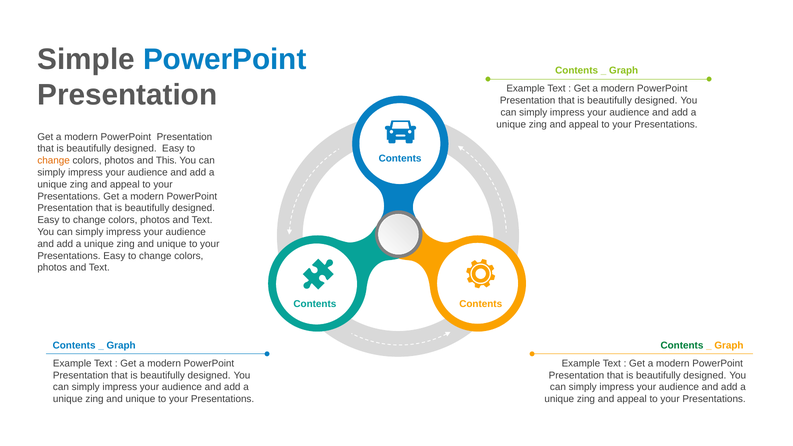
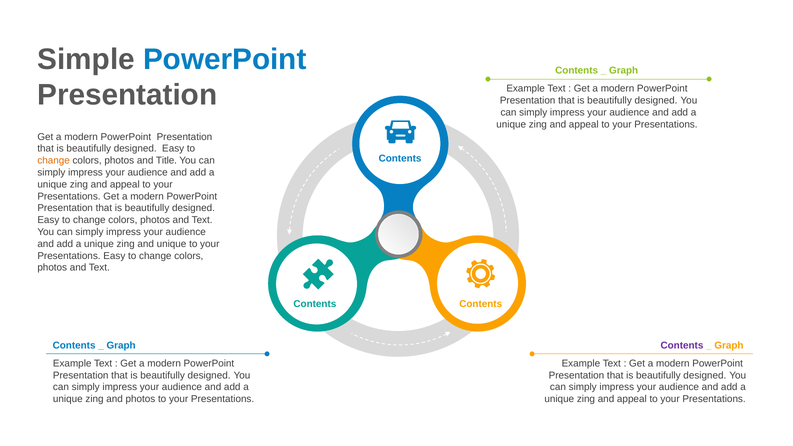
This: This -> Title (166, 161)
Contents colour: green -> purple (682, 345)
unique: unique -> photos (140, 399)
